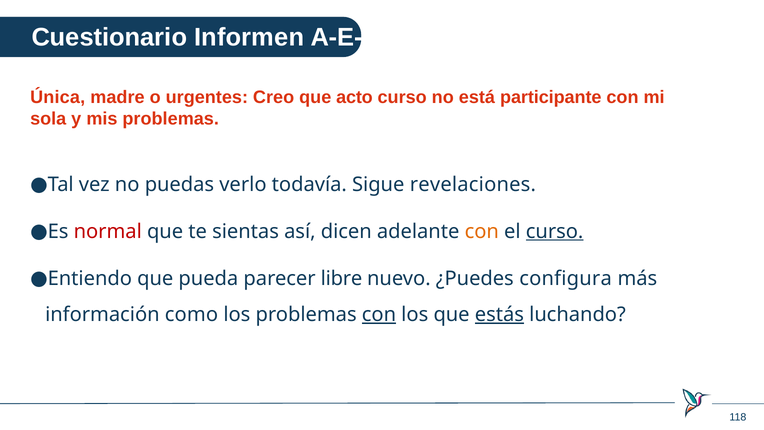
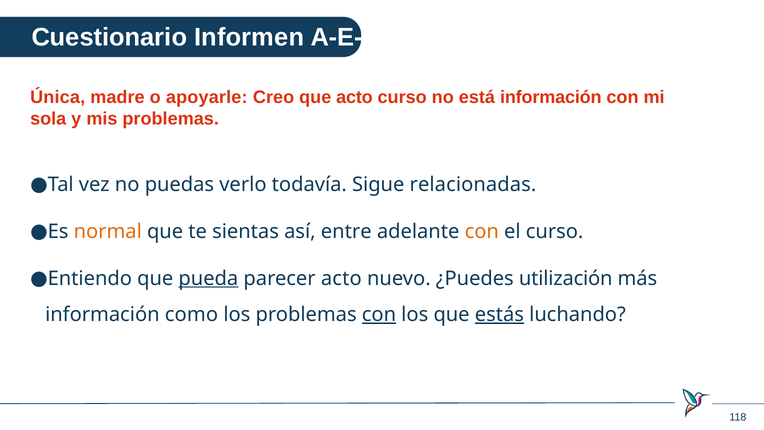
urgentes: urgentes -> apoyarle (207, 97)
está participante: participante -> información (551, 97)
revelaciones: revelaciones -> relacionadas (473, 184)
normal colour: red -> orange (108, 231)
dicen: dicen -> entre (346, 231)
curso underline: present -> none (555, 231)
pueda underline: none -> present (208, 278)
parecer libre: libre -> acto (341, 278)
configura: configura -> utilización (566, 278)
